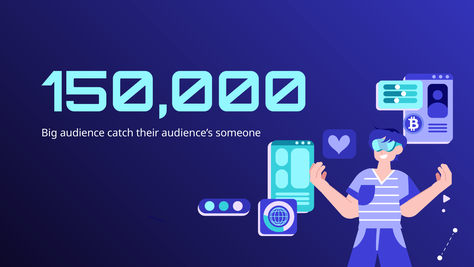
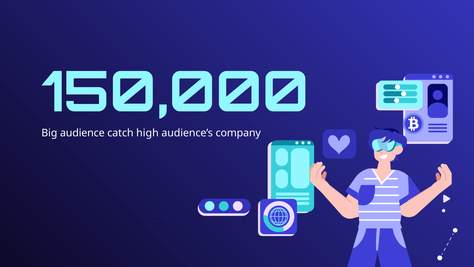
their: their -> high (147, 133)
someone: someone -> company (238, 133)
